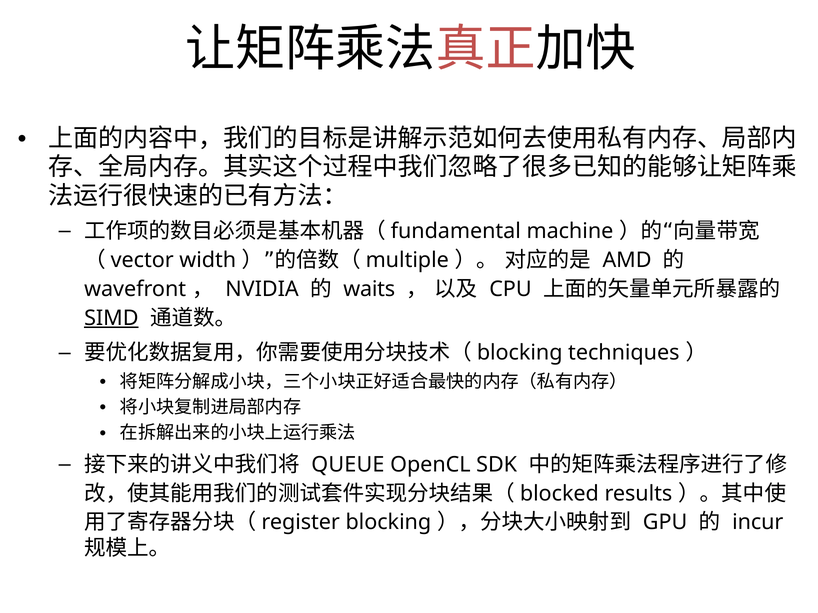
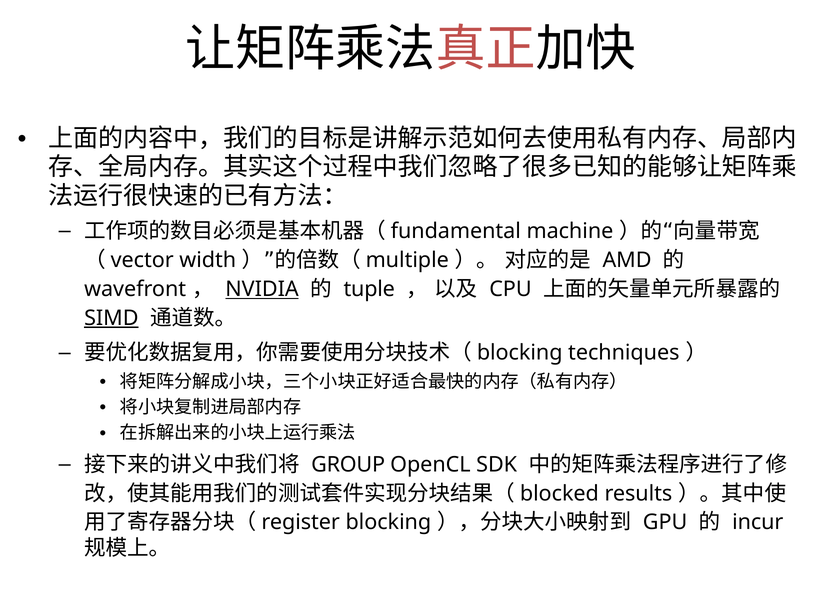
NVIDIA underline: none -> present (262, 289)
waits: waits -> tuple (369, 289)
QUEUE: QUEUE -> GROUP (348, 465)
